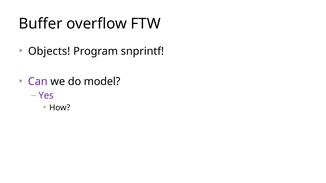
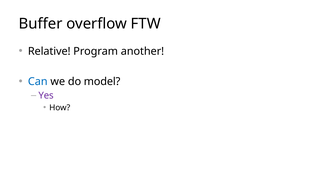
Objects: Objects -> Relative (49, 51)
snprintf: snprintf -> another (142, 51)
Can colour: purple -> blue (38, 82)
